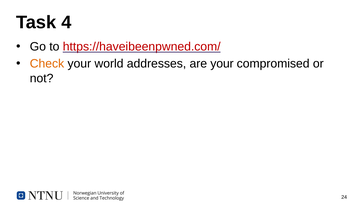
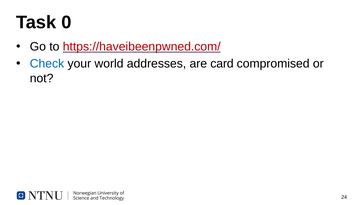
4: 4 -> 0 (66, 22)
Check colour: orange -> blue (47, 64)
are your: your -> card (222, 64)
